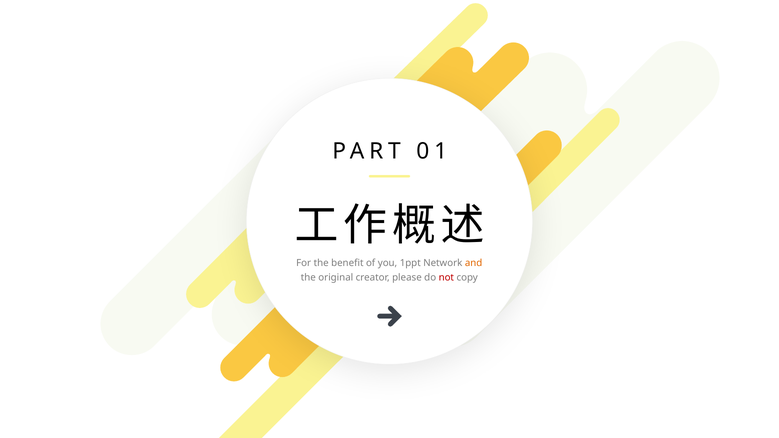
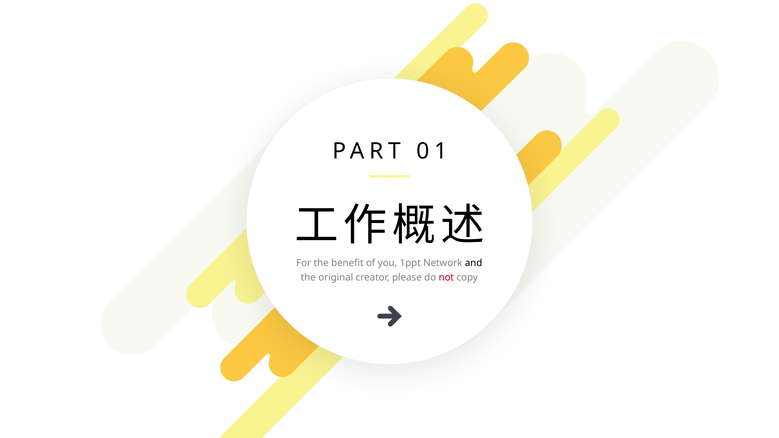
and colour: orange -> black (474, 263)
